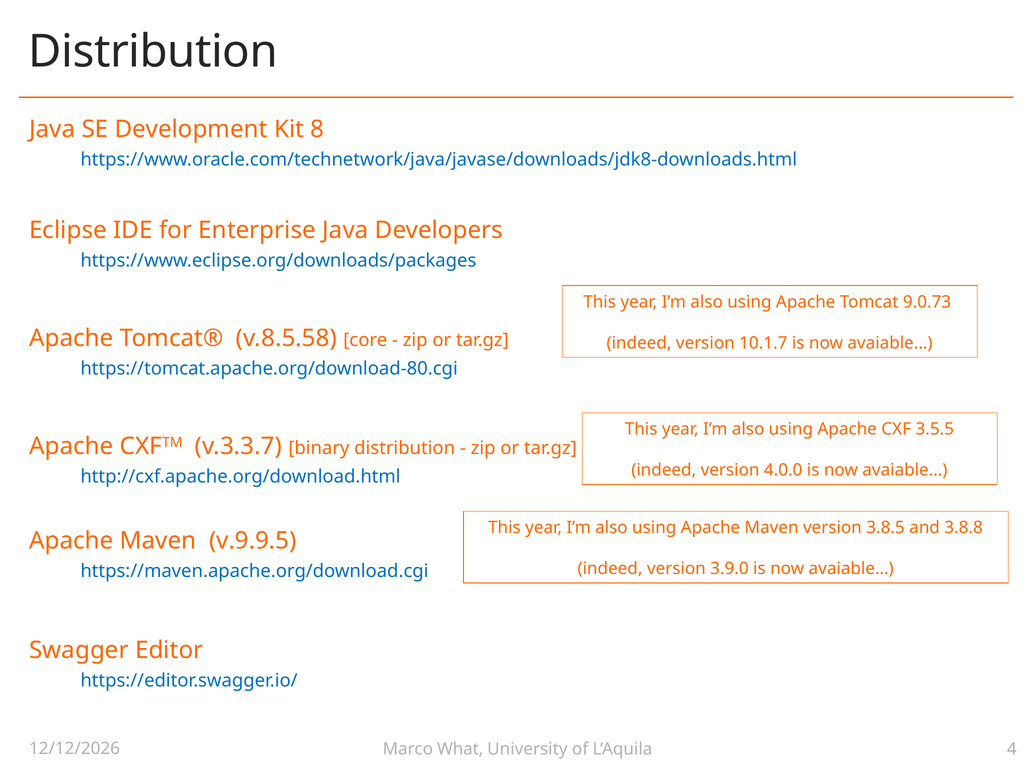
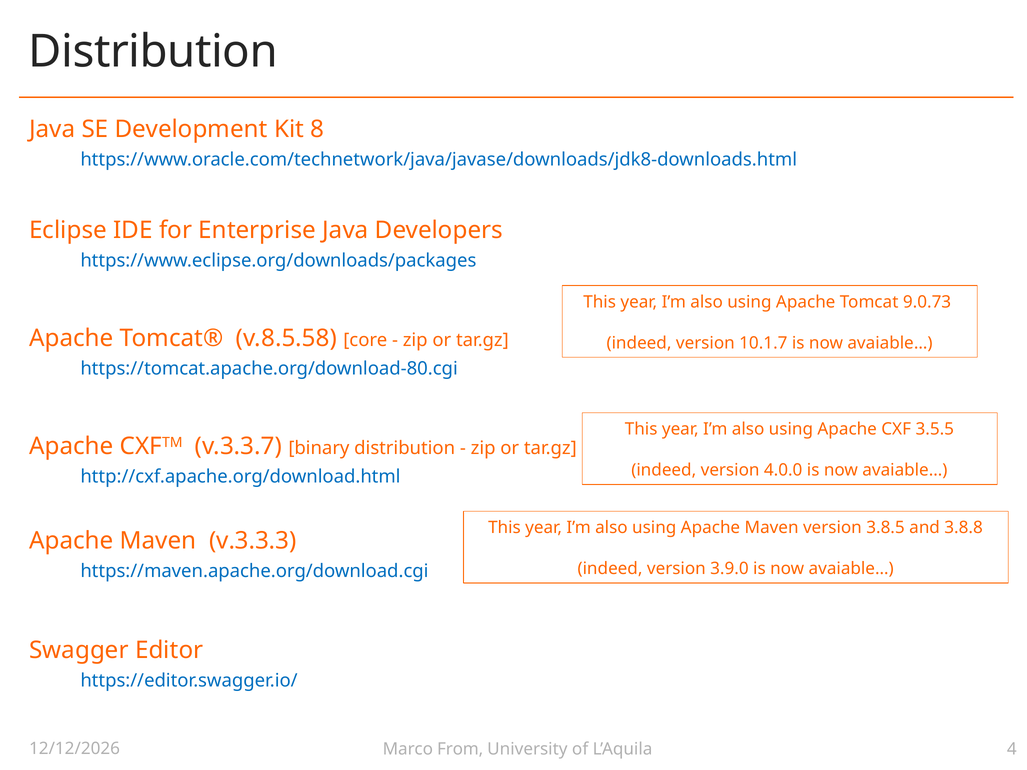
v.9.9.5: v.9.9.5 -> v.3.3.3 (253, 541)
What: What -> From (460, 749)
